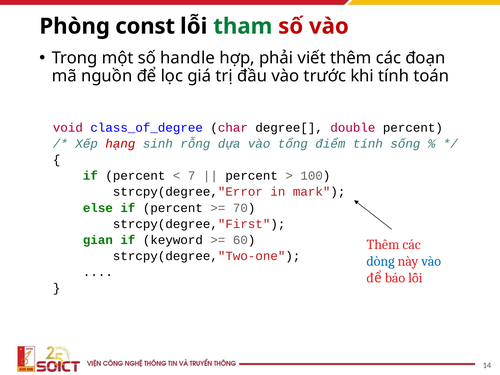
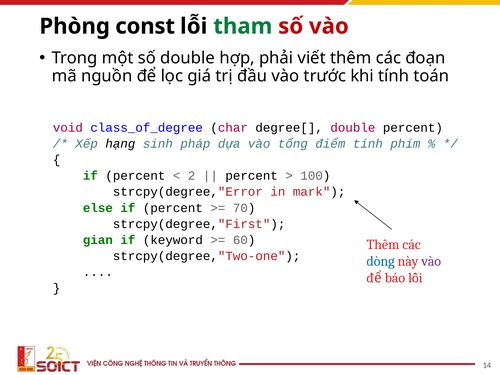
số handle: handle -> double (188, 58)
hạng colour: red -> black (120, 144)
rỗng: rỗng -> pháp (195, 144)
sống: sống -> phím (405, 144)
7: 7 -> 2 (192, 176)
vào colour: blue -> purple (431, 261)
